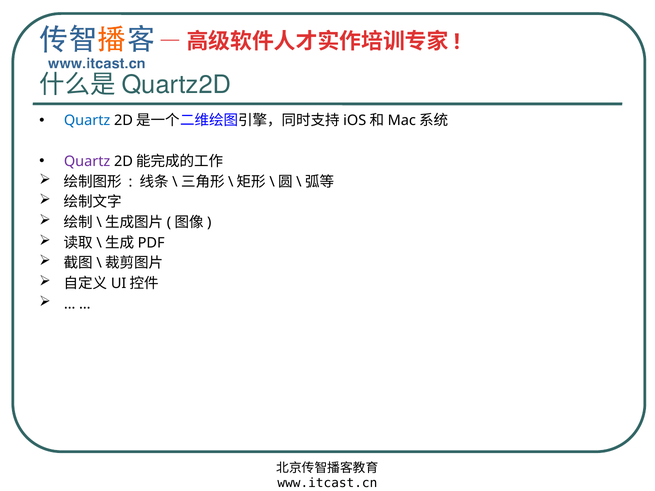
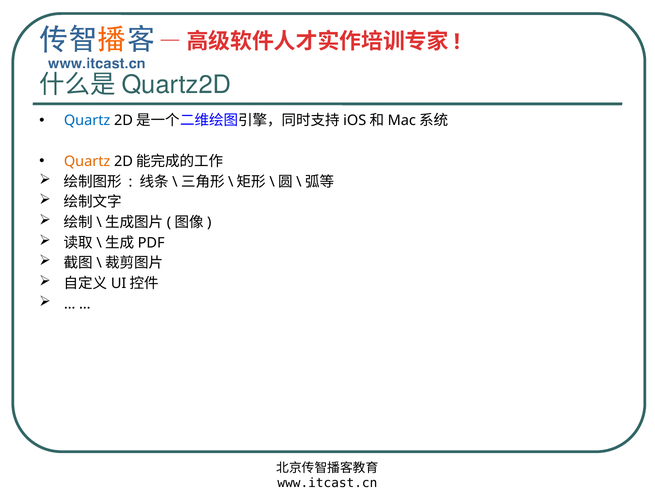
Quartz colour: purple -> orange (87, 161)
